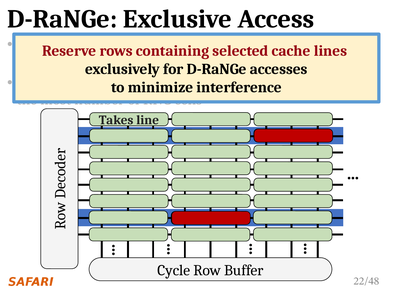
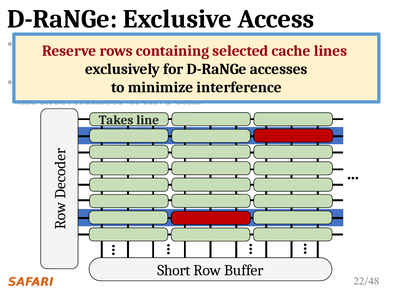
Cycle: Cycle -> Short (174, 271)
